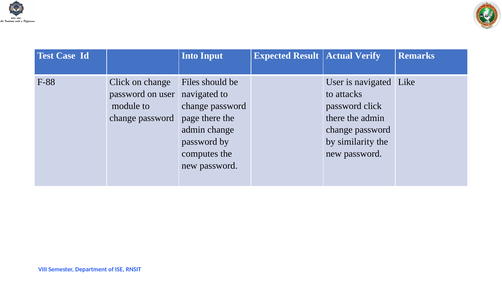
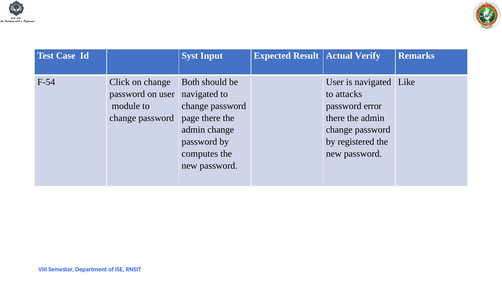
Into: Into -> Syst (190, 56)
F-88: F-88 -> F-54 (46, 82)
Files: Files -> Both (191, 82)
password click: click -> error (373, 106)
similarity: similarity -> registered (356, 142)
